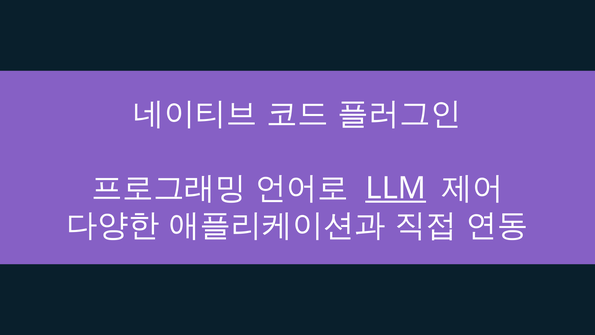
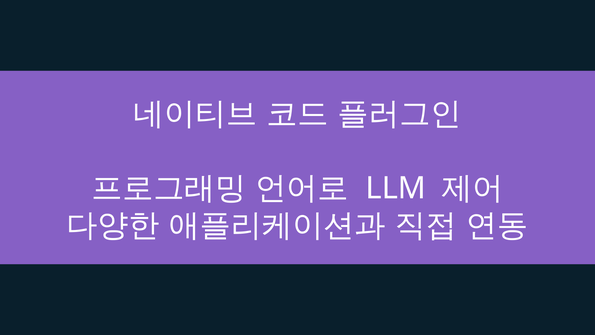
LLM underline: present -> none (396, 188)
